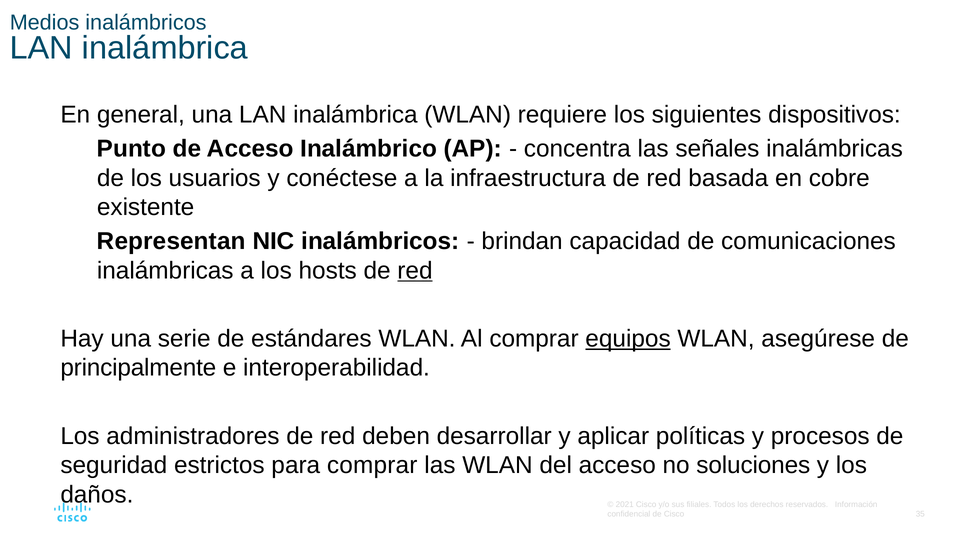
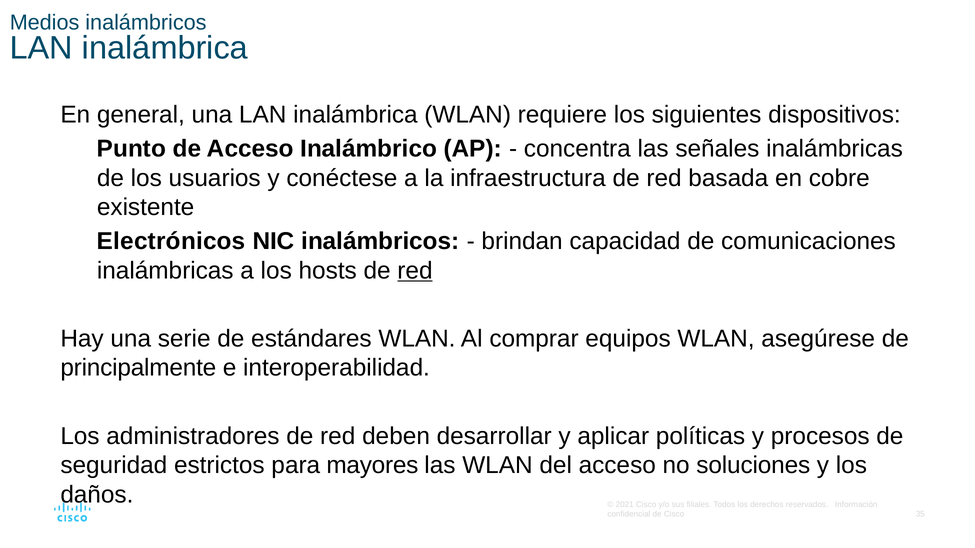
Representan: Representan -> Electrónicos (171, 242)
equipos underline: present -> none (628, 339)
para comprar: comprar -> mayores (372, 466)
